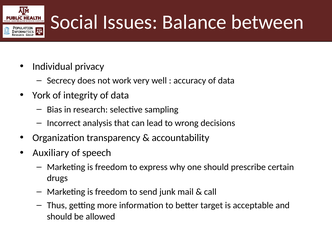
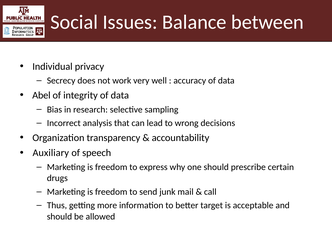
York: York -> Abel (41, 95)
